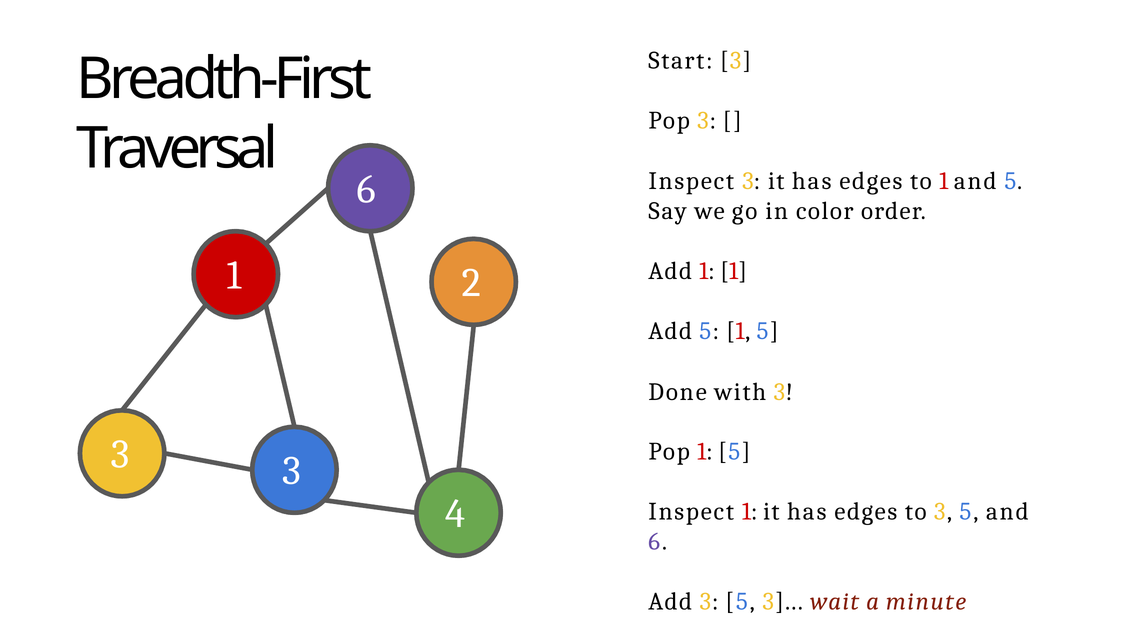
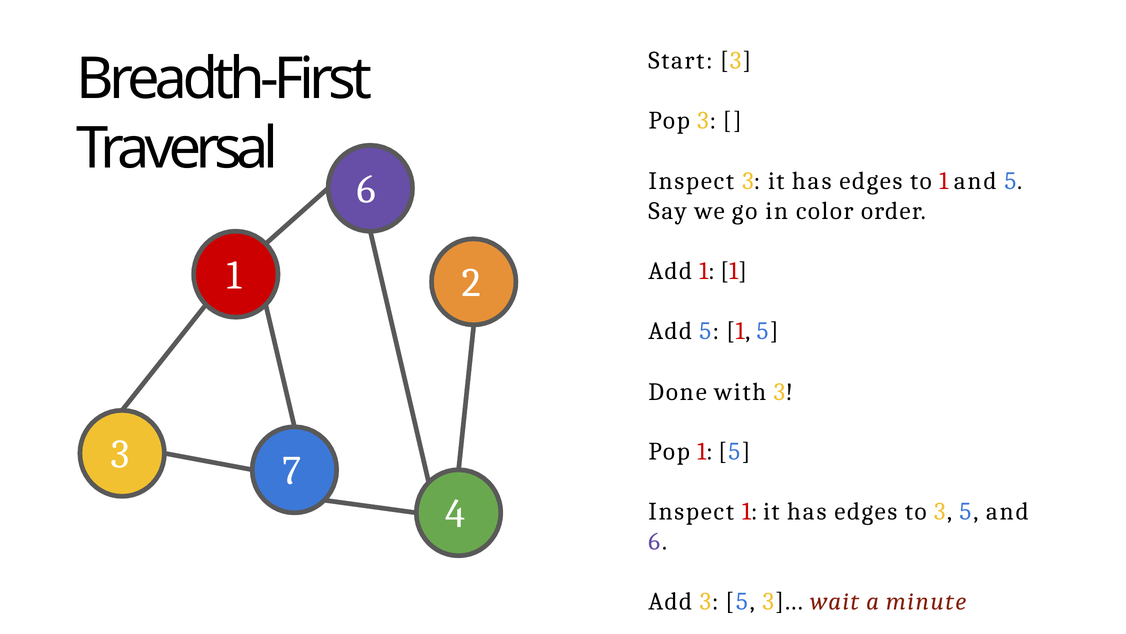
3 3: 3 -> 7 (292, 470)
